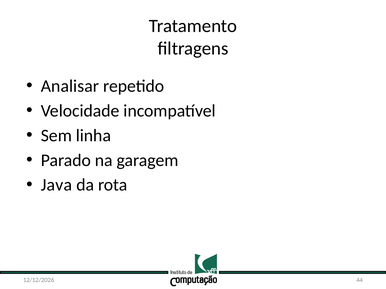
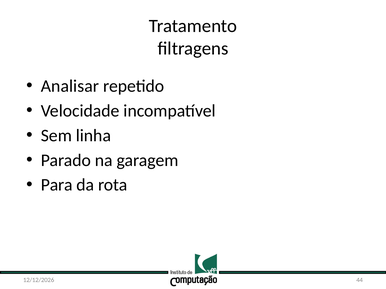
Java: Java -> Para (57, 185)
